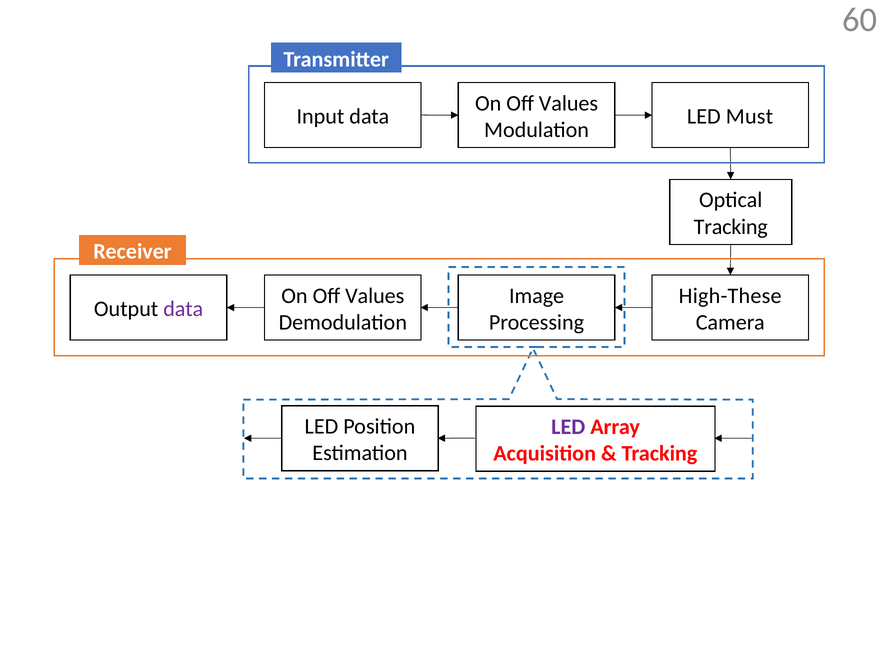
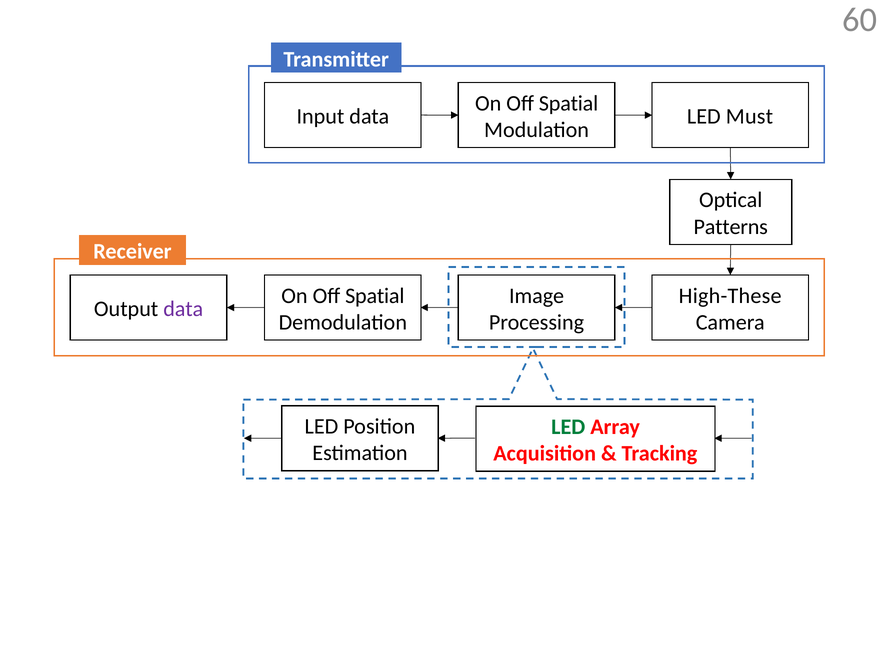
Values: Values -> Spatial (569, 103)
Tracking: Tracking -> Patterns (731, 227)
Values: Values -> Spatial (375, 296)
LED colour: purple -> green (568, 427)
